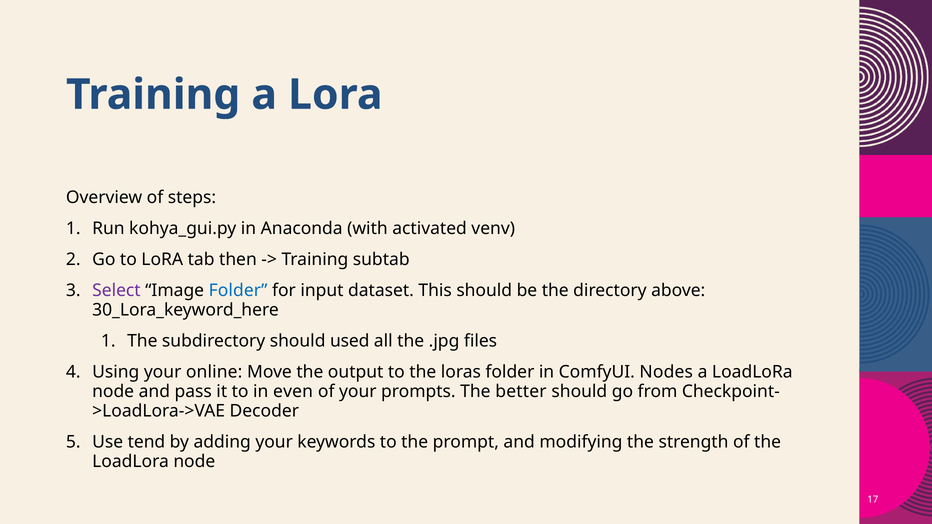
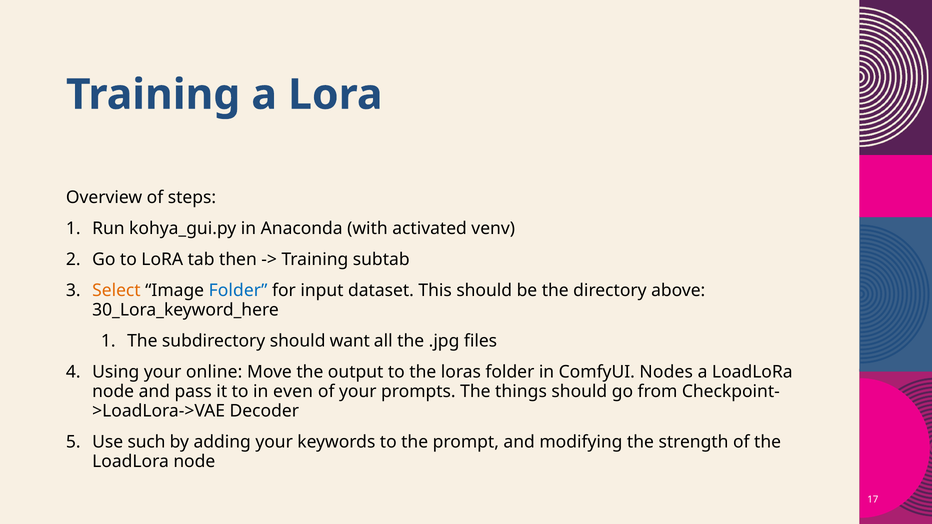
Select colour: purple -> orange (116, 291)
used: used -> want (350, 341)
better: better -> things (521, 392)
tend: tend -> such (147, 442)
